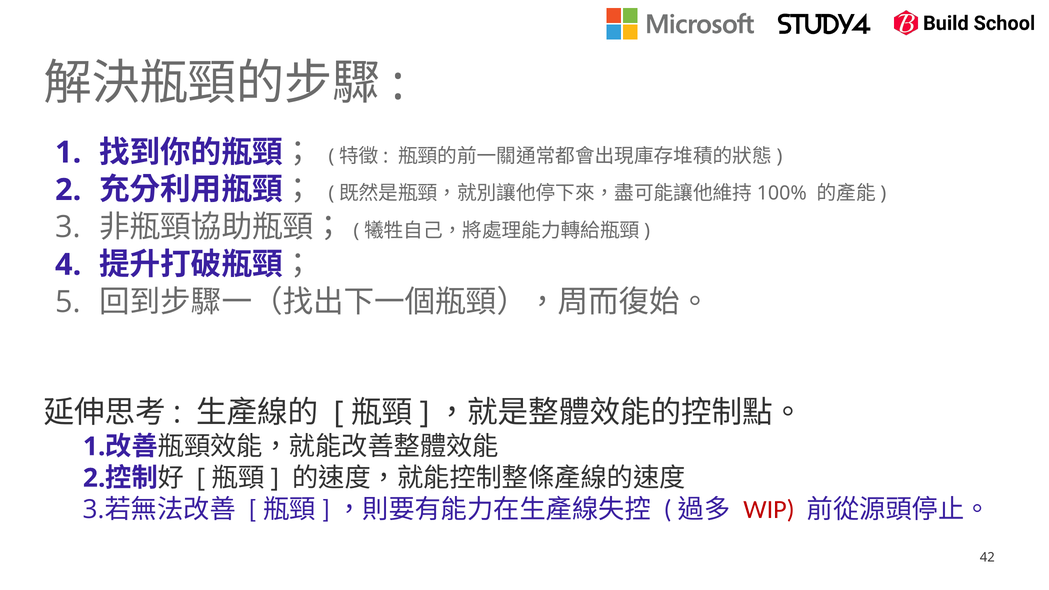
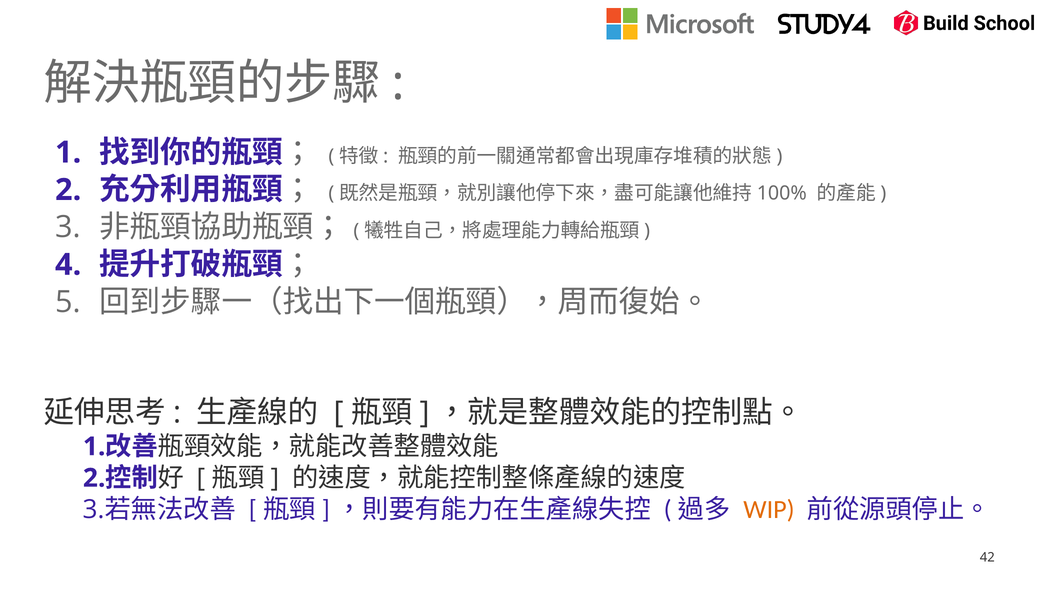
WIP colour: red -> orange (769, 510)
